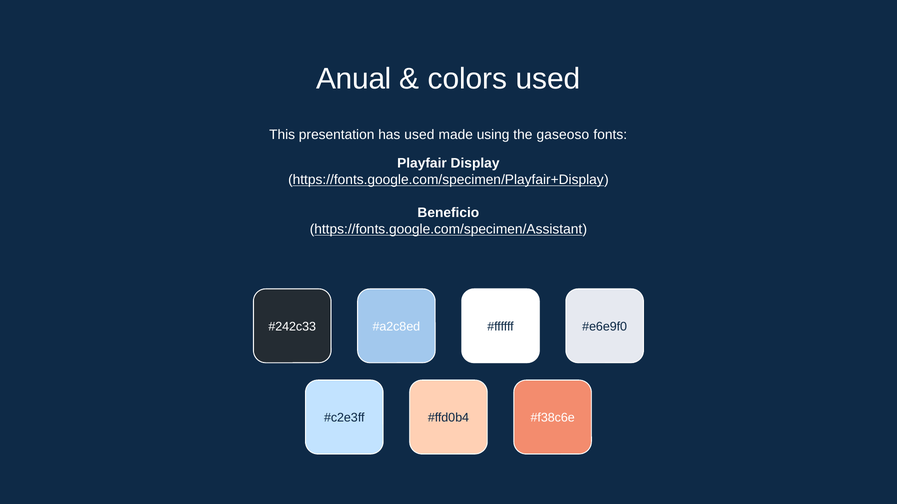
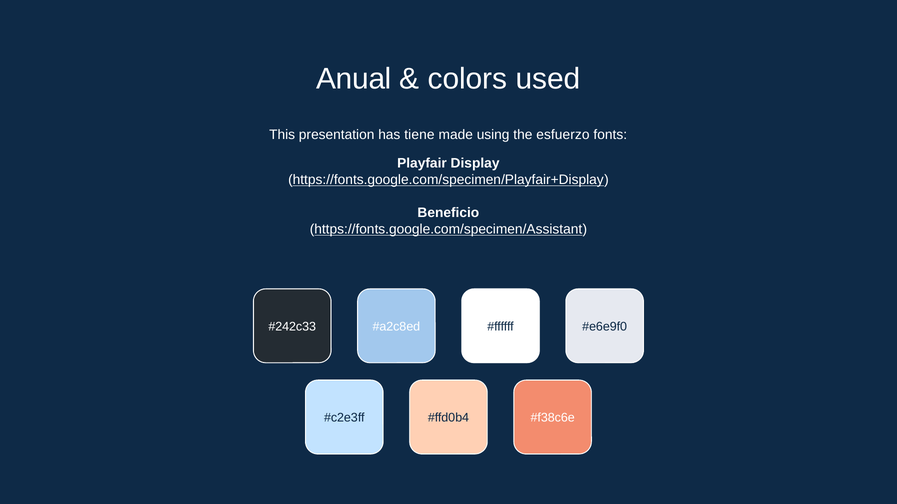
has used: used -> tiene (419, 135)
gaseoso: gaseoso -> esfuerzo (563, 135)
